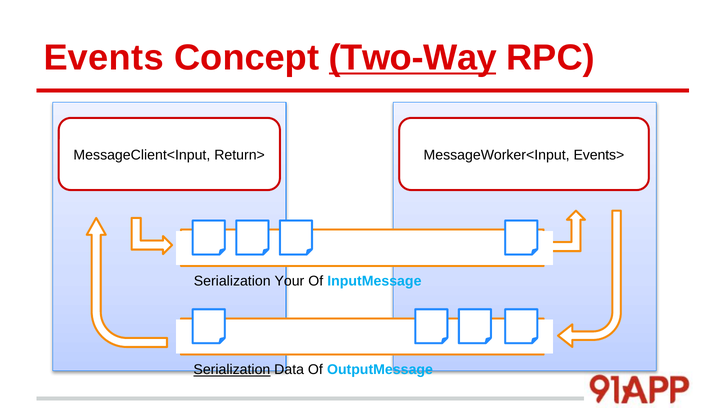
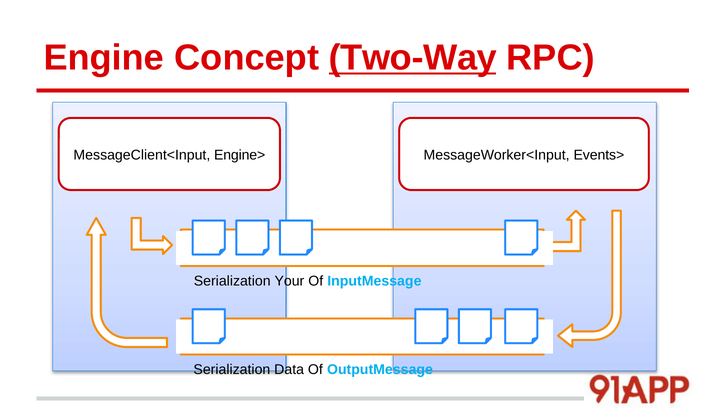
Events: Events -> Engine (104, 58)
Return>: Return> -> Engine> (240, 155)
Serialization underline: present -> none (232, 370)
